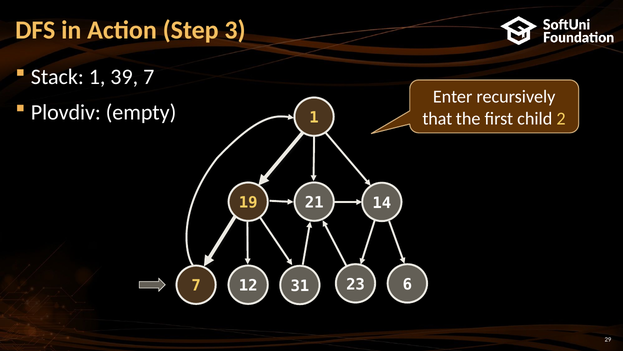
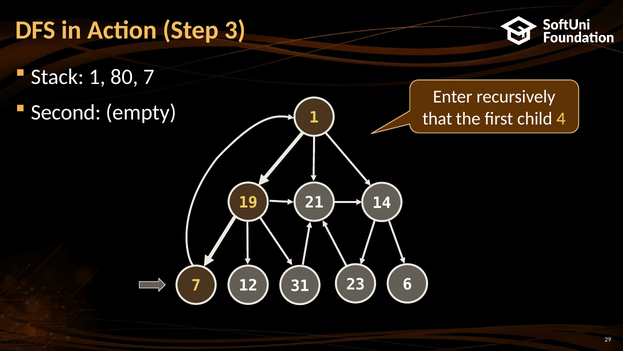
39: 39 -> 80 (124, 77)
Plovdiv: Plovdiv -> Second (66, 112)
2: 2 -> 4 (561, 118)
